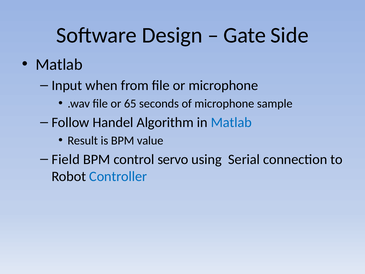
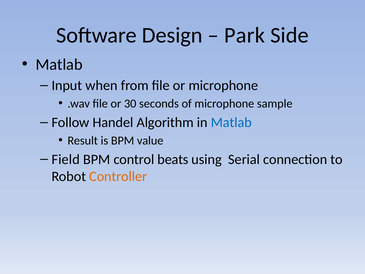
Gate: Gate -> Park (245, 35)
65: 65 -> 30 (130, 103)
servo: servo -> beats (173, 159)
Controller colour: blue -> orange (118, 176)
